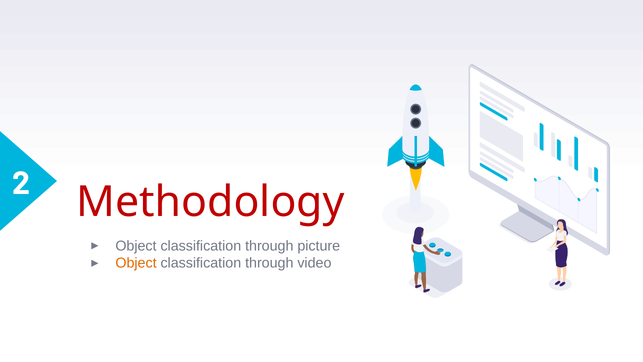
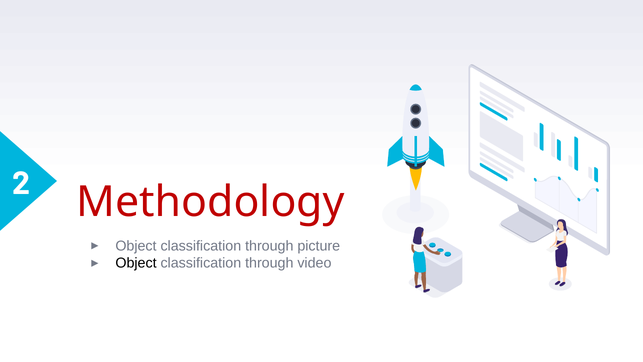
Object colour: orange -> black (136, 263)
